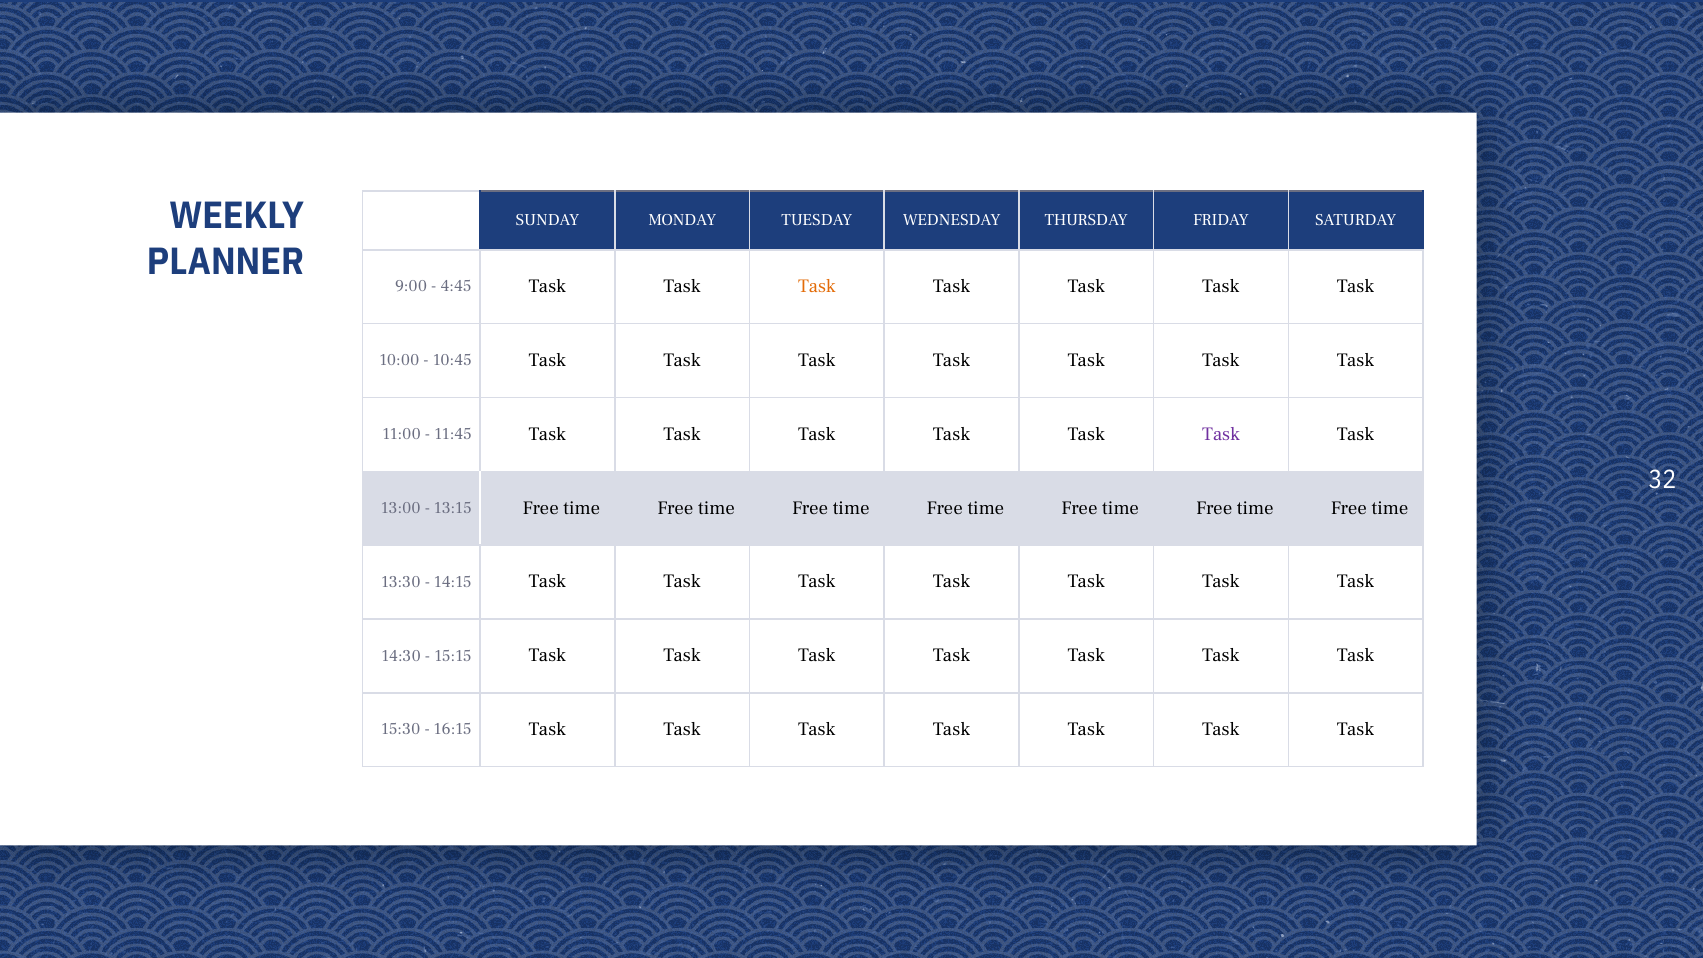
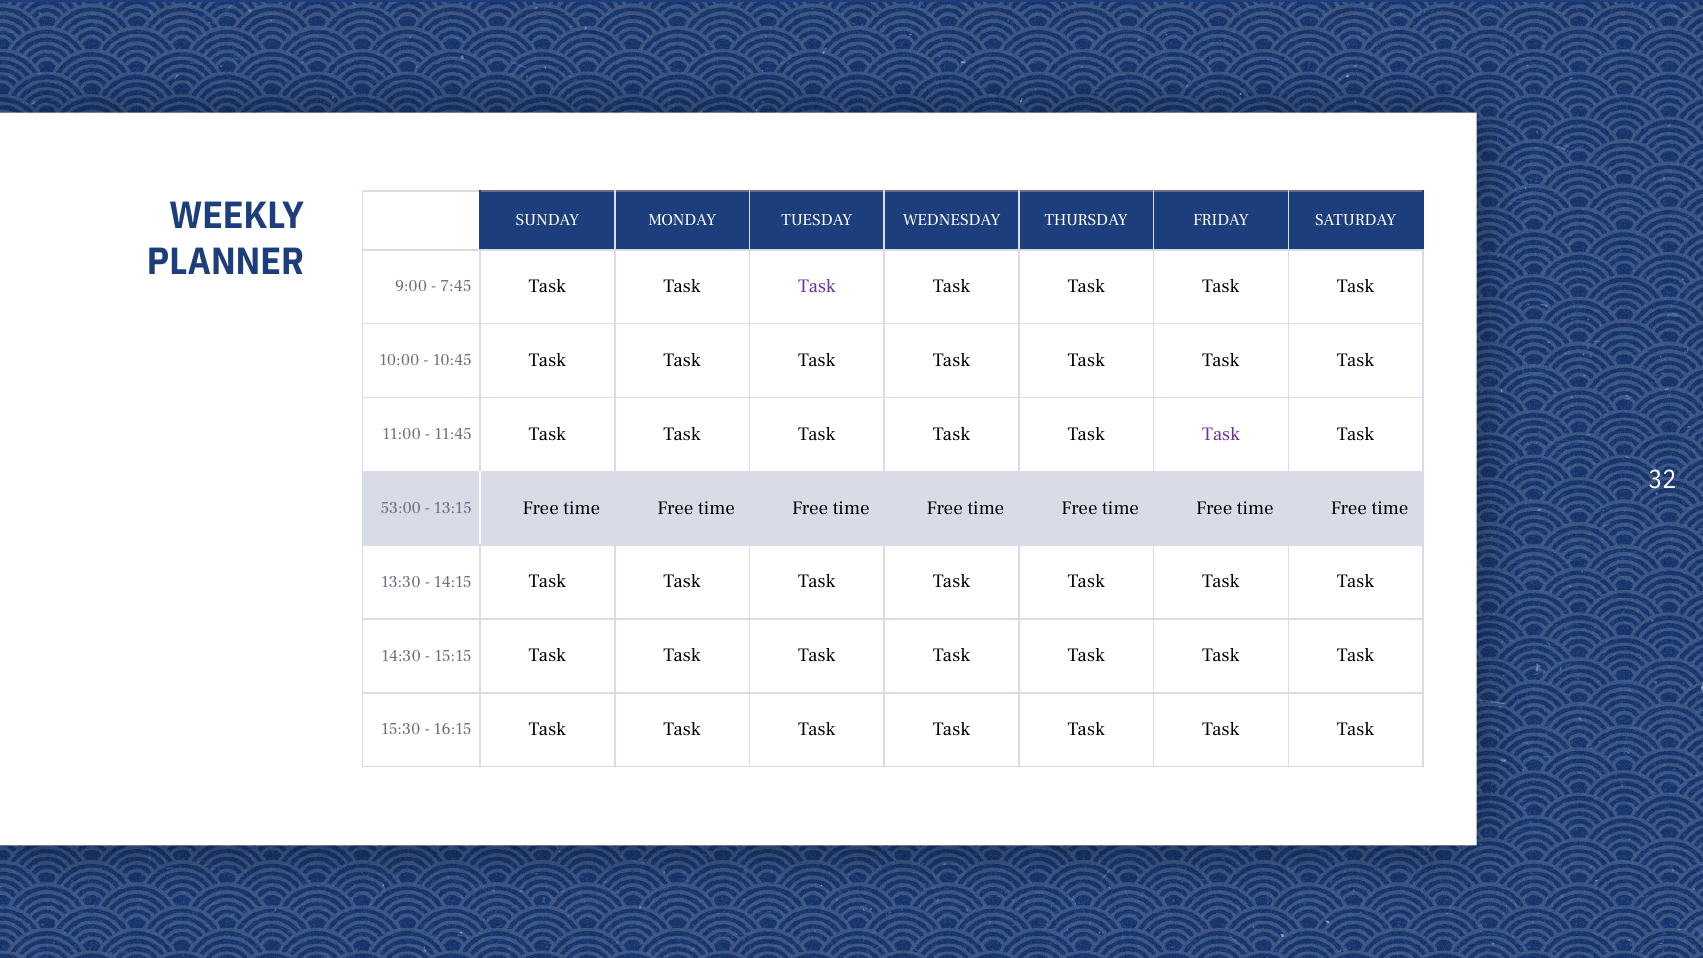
4:45: 4:45 -> 7:45 (456, 286)
Task colour: orange -> purple (817, 286)
13:00: 13:00 -> 53:00 (401, 508)
